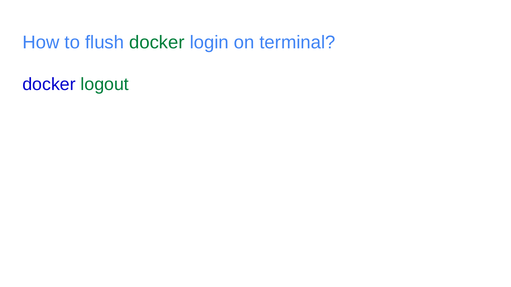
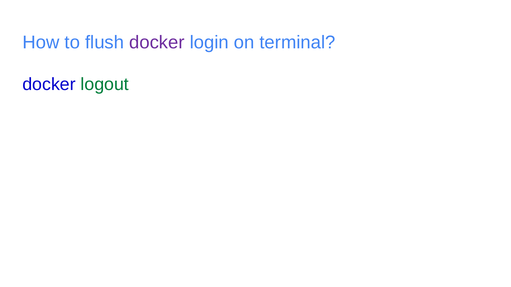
docker colour: green -> purple (157, 42)
